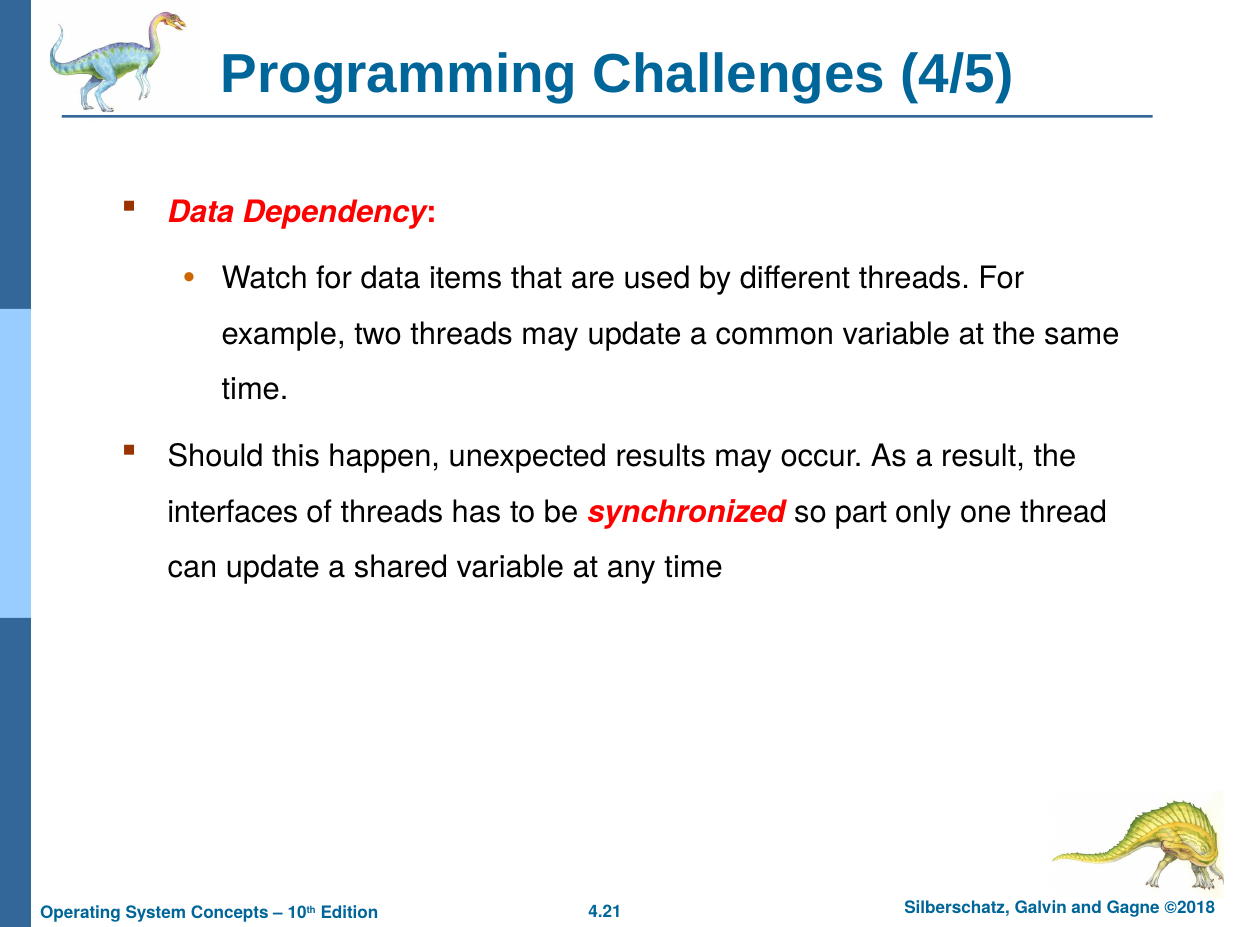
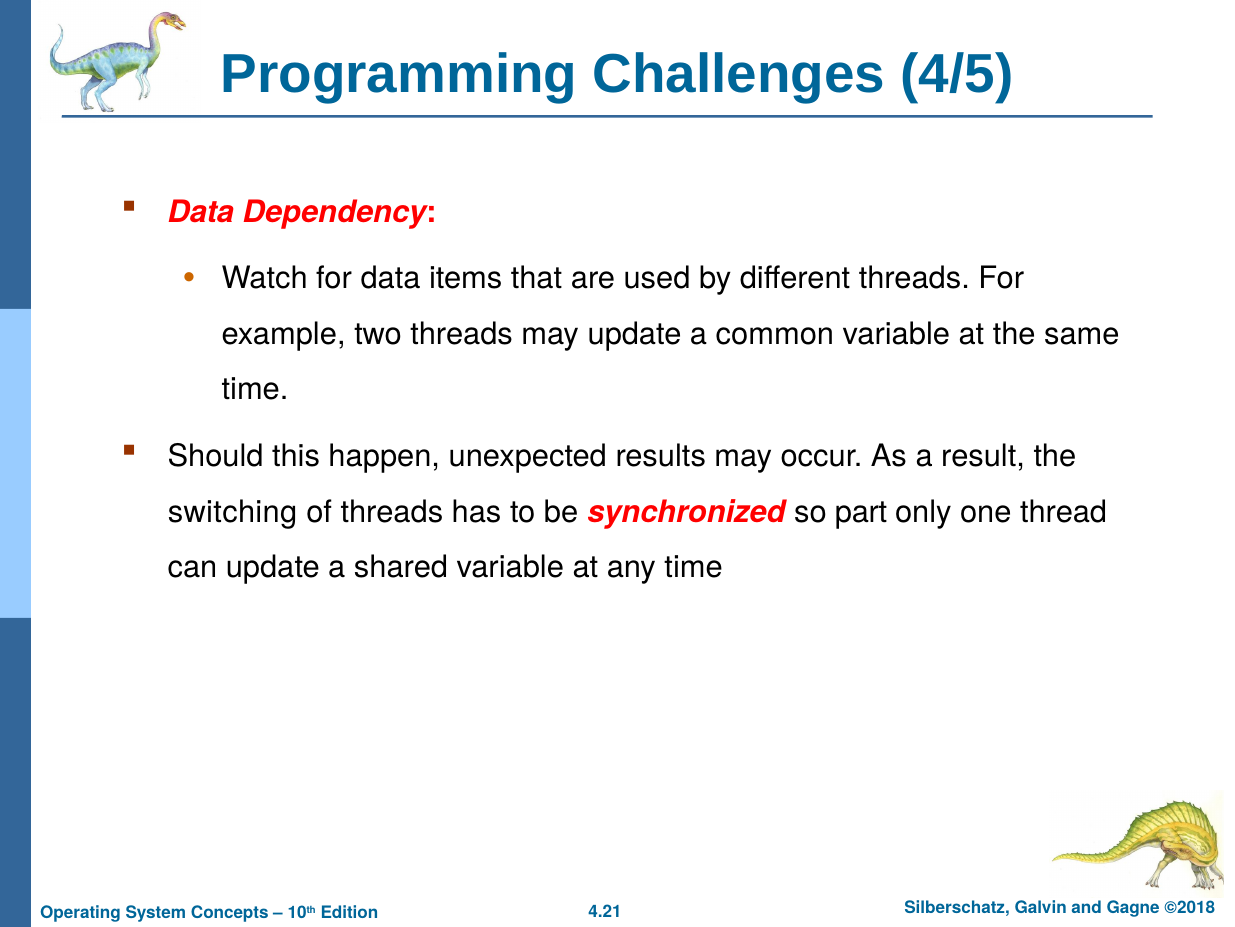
interfaces: interfaces -> switching (233, 511)
